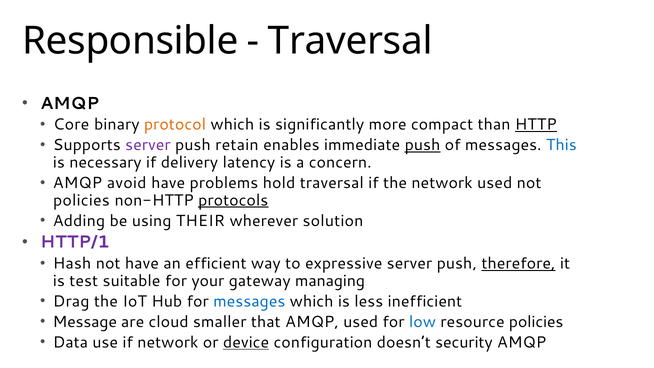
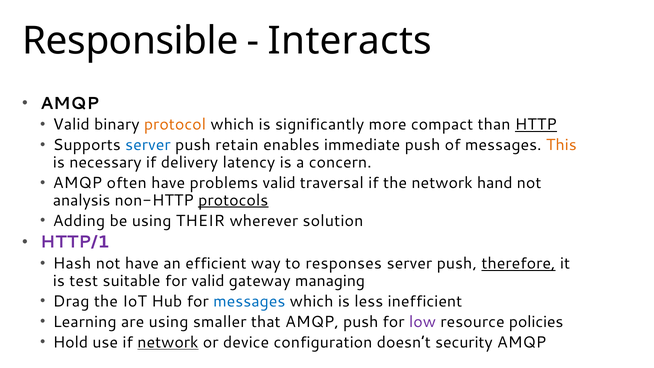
Traversal: Traversal -> Interacts (350, 41)
Core: Core -> Valid (71, 125)
server colour: purple -> blue (148, 145)
push underline: present -> none (422, 145)
This colour: blue -> orange (561, 145)
avoid: avoid -> often (127, 183)
problems hold: hold -> valid (279, 183)
network used: used -> hand (495, 183)
policies: policies -> analysis (82, 200)
expressive: expressive -> responses (344, 263)
for your: your -> valid (208, 281)
Message: Message -> Learning (85, 322)
are cloud: cloud -> using (169, 322)
AMQP used: used -> push (361, 322)
low colour: blue -> purple (422, 322)
Data: Data -> Hold (70, 342)
network underline: none -> present (168, 342)
device underline: present -> none (246, 342)
